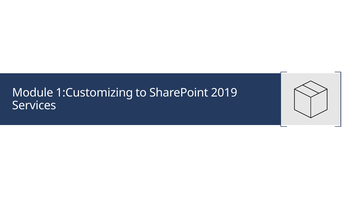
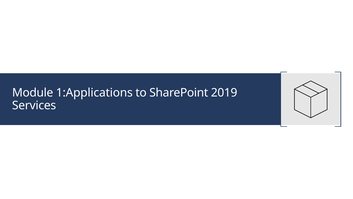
1:Customizing: 1:Customizing -> 1:Applications (94, 93)
